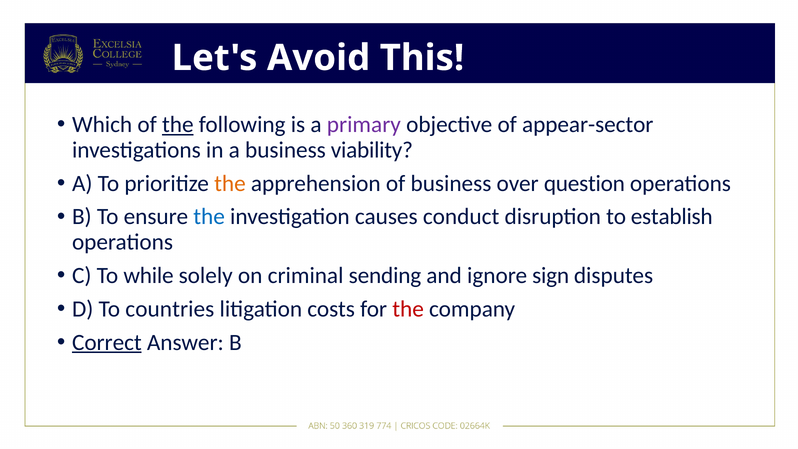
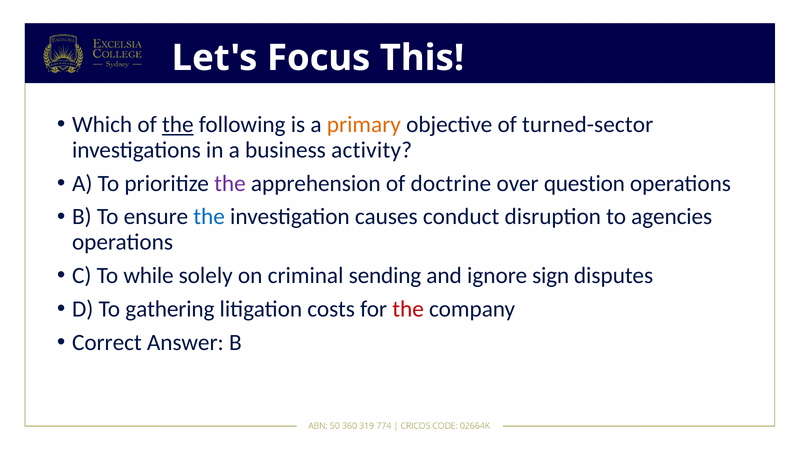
Avoid: Avoid -> Focus (319, 58)
primary colour: purple -> orange (364, 125)
appear-sector: appear-sector -> turned-sector (588, 125)
viability: viability -> activity (372, 150)
the colour: orange -> purple (230, 183)
of business: business -> doctrine (451, 183)
establish: establish -> agencies (672, 217)
countries: countries -> gathering (170, 309)
Correct underline: present -> none (107, 342)
